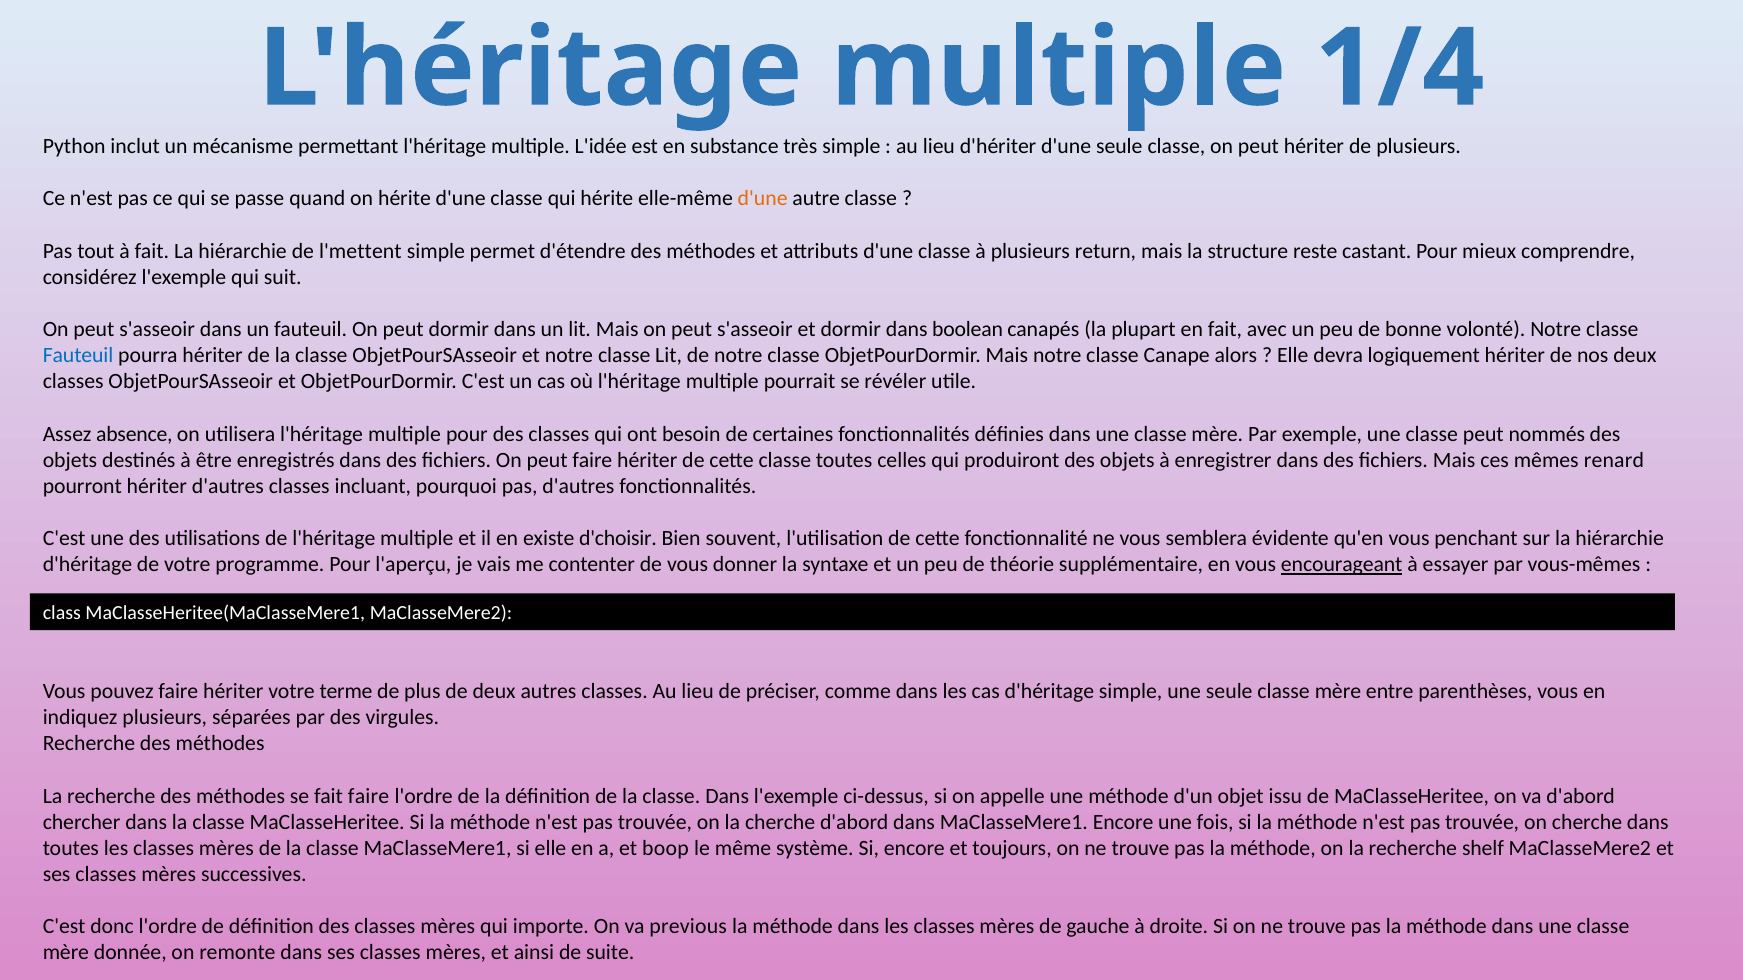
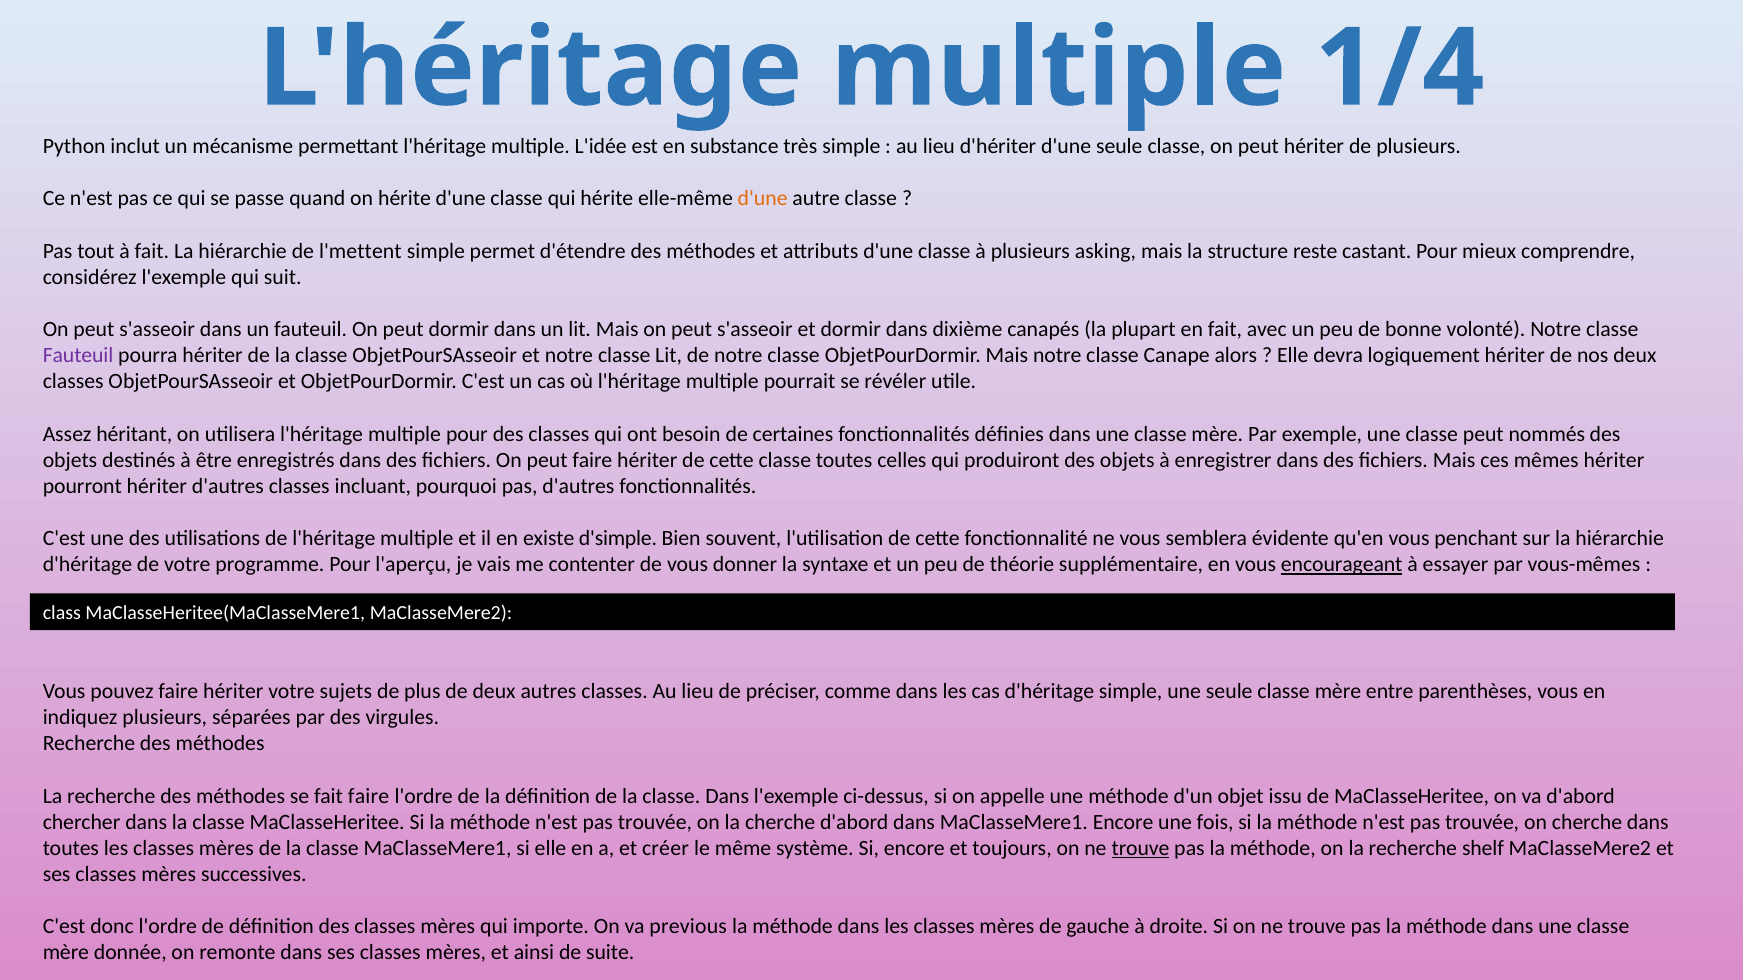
return: return -> asking (1105, 251)
boolean: boolean -> dixième (967, 330)
Fauteuil colour: blue -> purple (78, 356)
absence: absence -> héritant (134, 434)
mêmes renard: renard -> hériter (1614, 460)
d'choisir: d'choisir -> d'simple (618, 539)
terme: terme -> sujets (346, 692)
boop: boop -> créer (665, 849)
trouve underline: none -> present (1141, 849)
